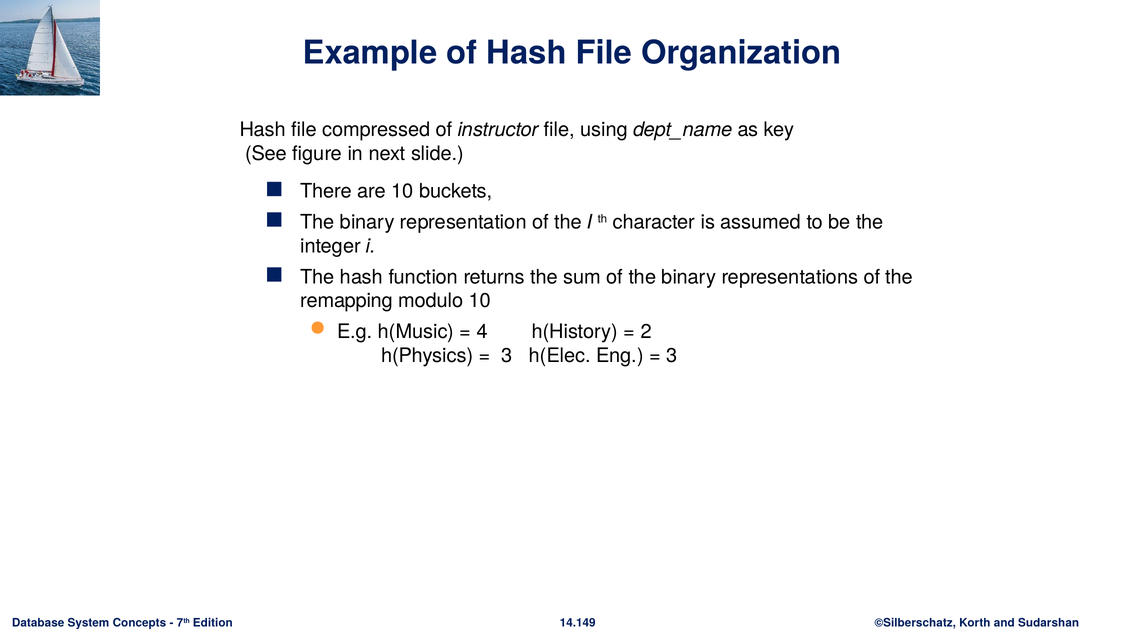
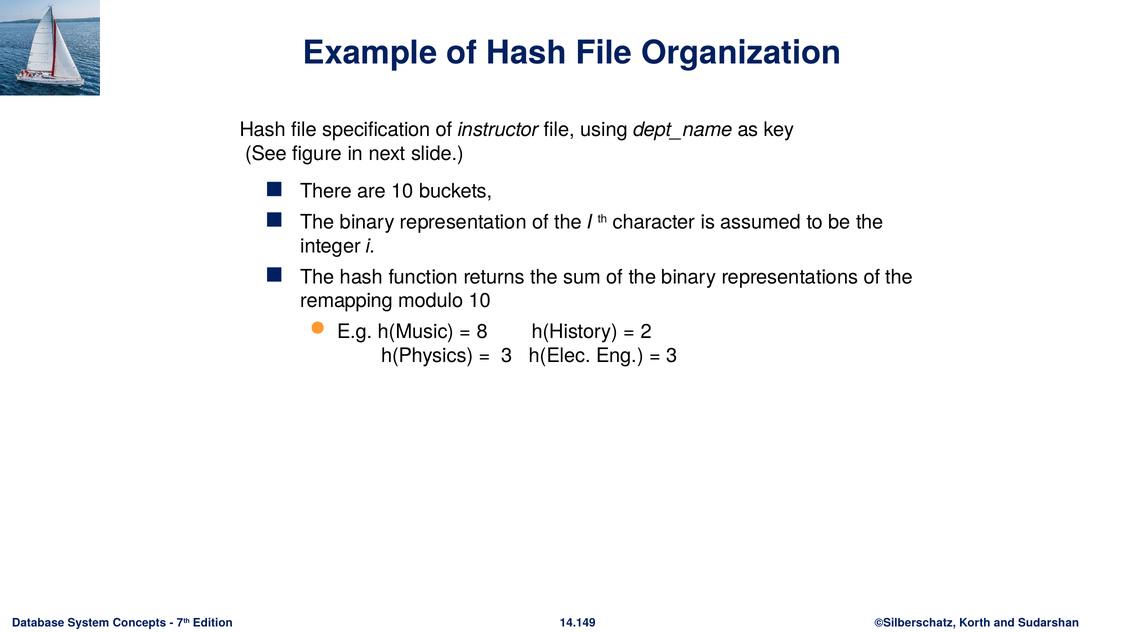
compressed: compressed -> specification (376, 130)
4: 4 -> 8 (482, 331)
